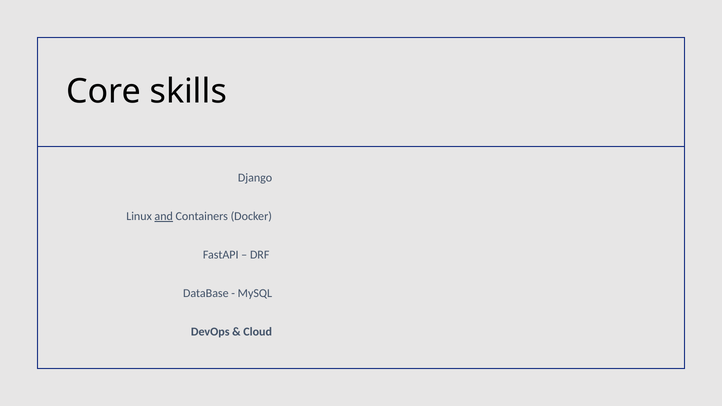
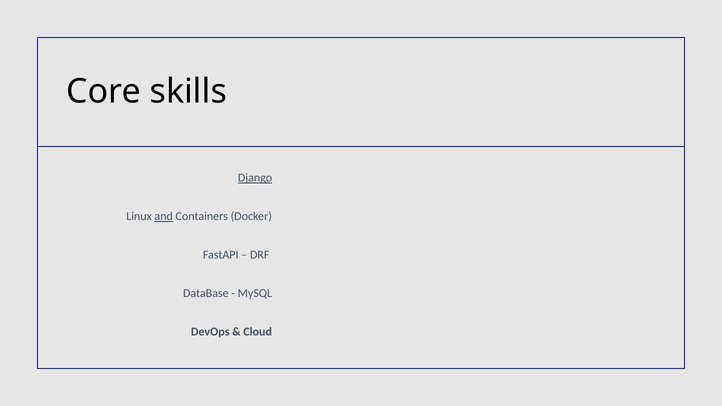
Django underline: none -> present (255, 178)
